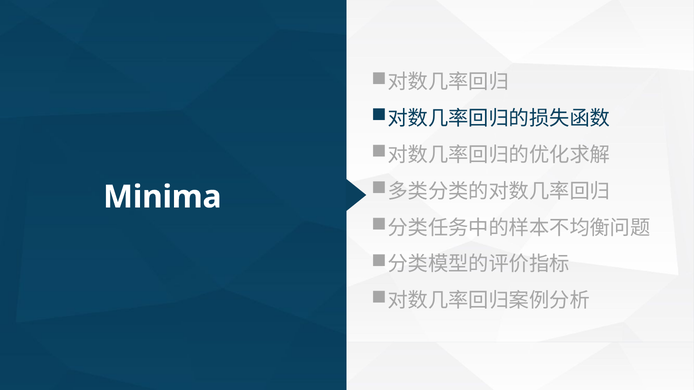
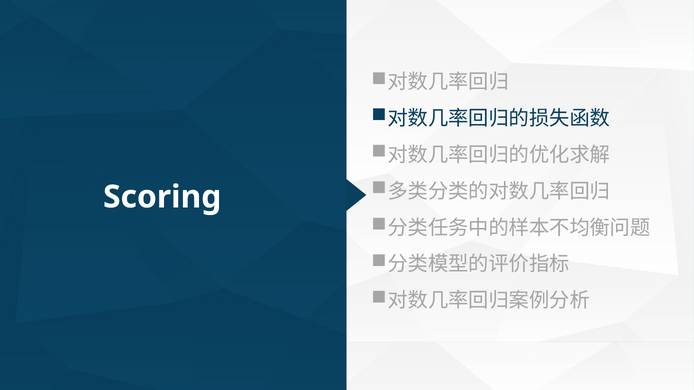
Minima: Minima -> Scoring (162, 197)
